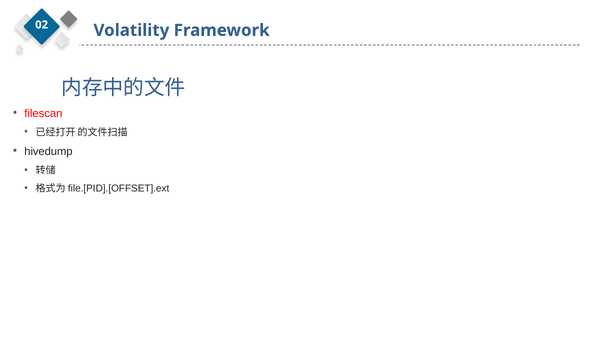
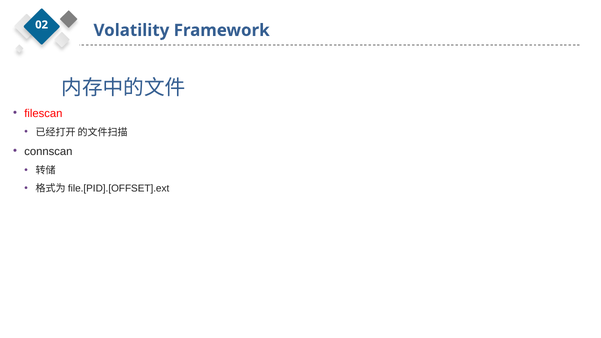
hivedump: hivedump -> connscan (48, 151)
